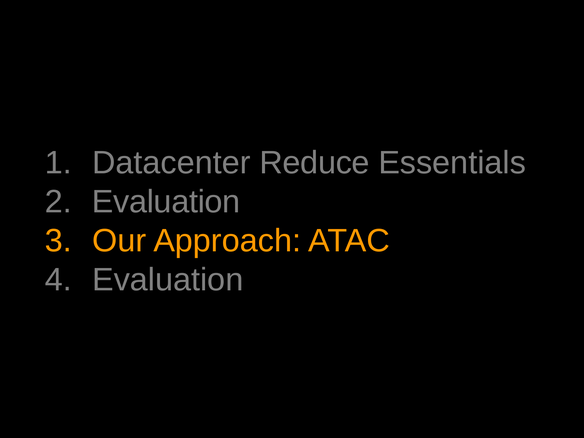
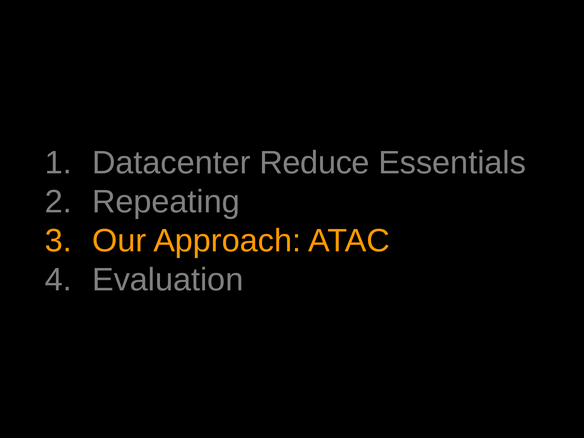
Evaluation: Evaluation -> Repeating (166, 202)
